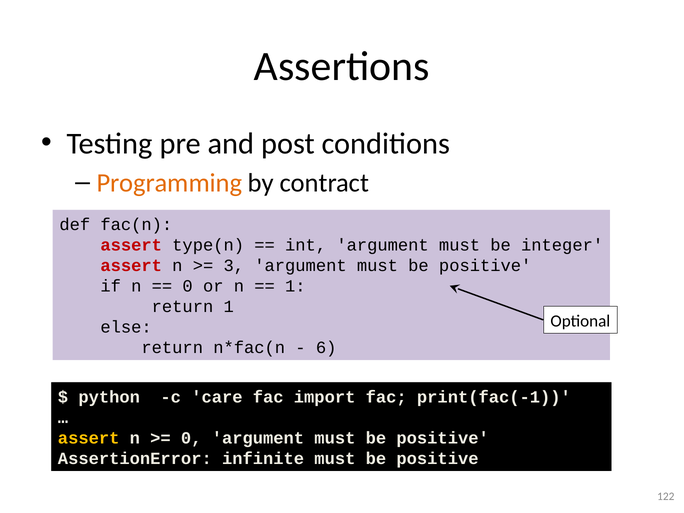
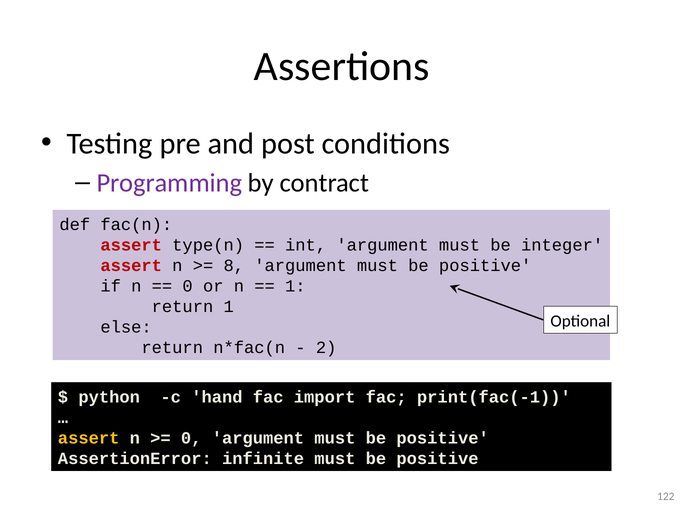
Programming colour: orange -> purple (169, 183)
3: 3 -> 8 (234, 266)
6: 6 -> 2 (326, 348)
care: care -> hand (217, 397)
